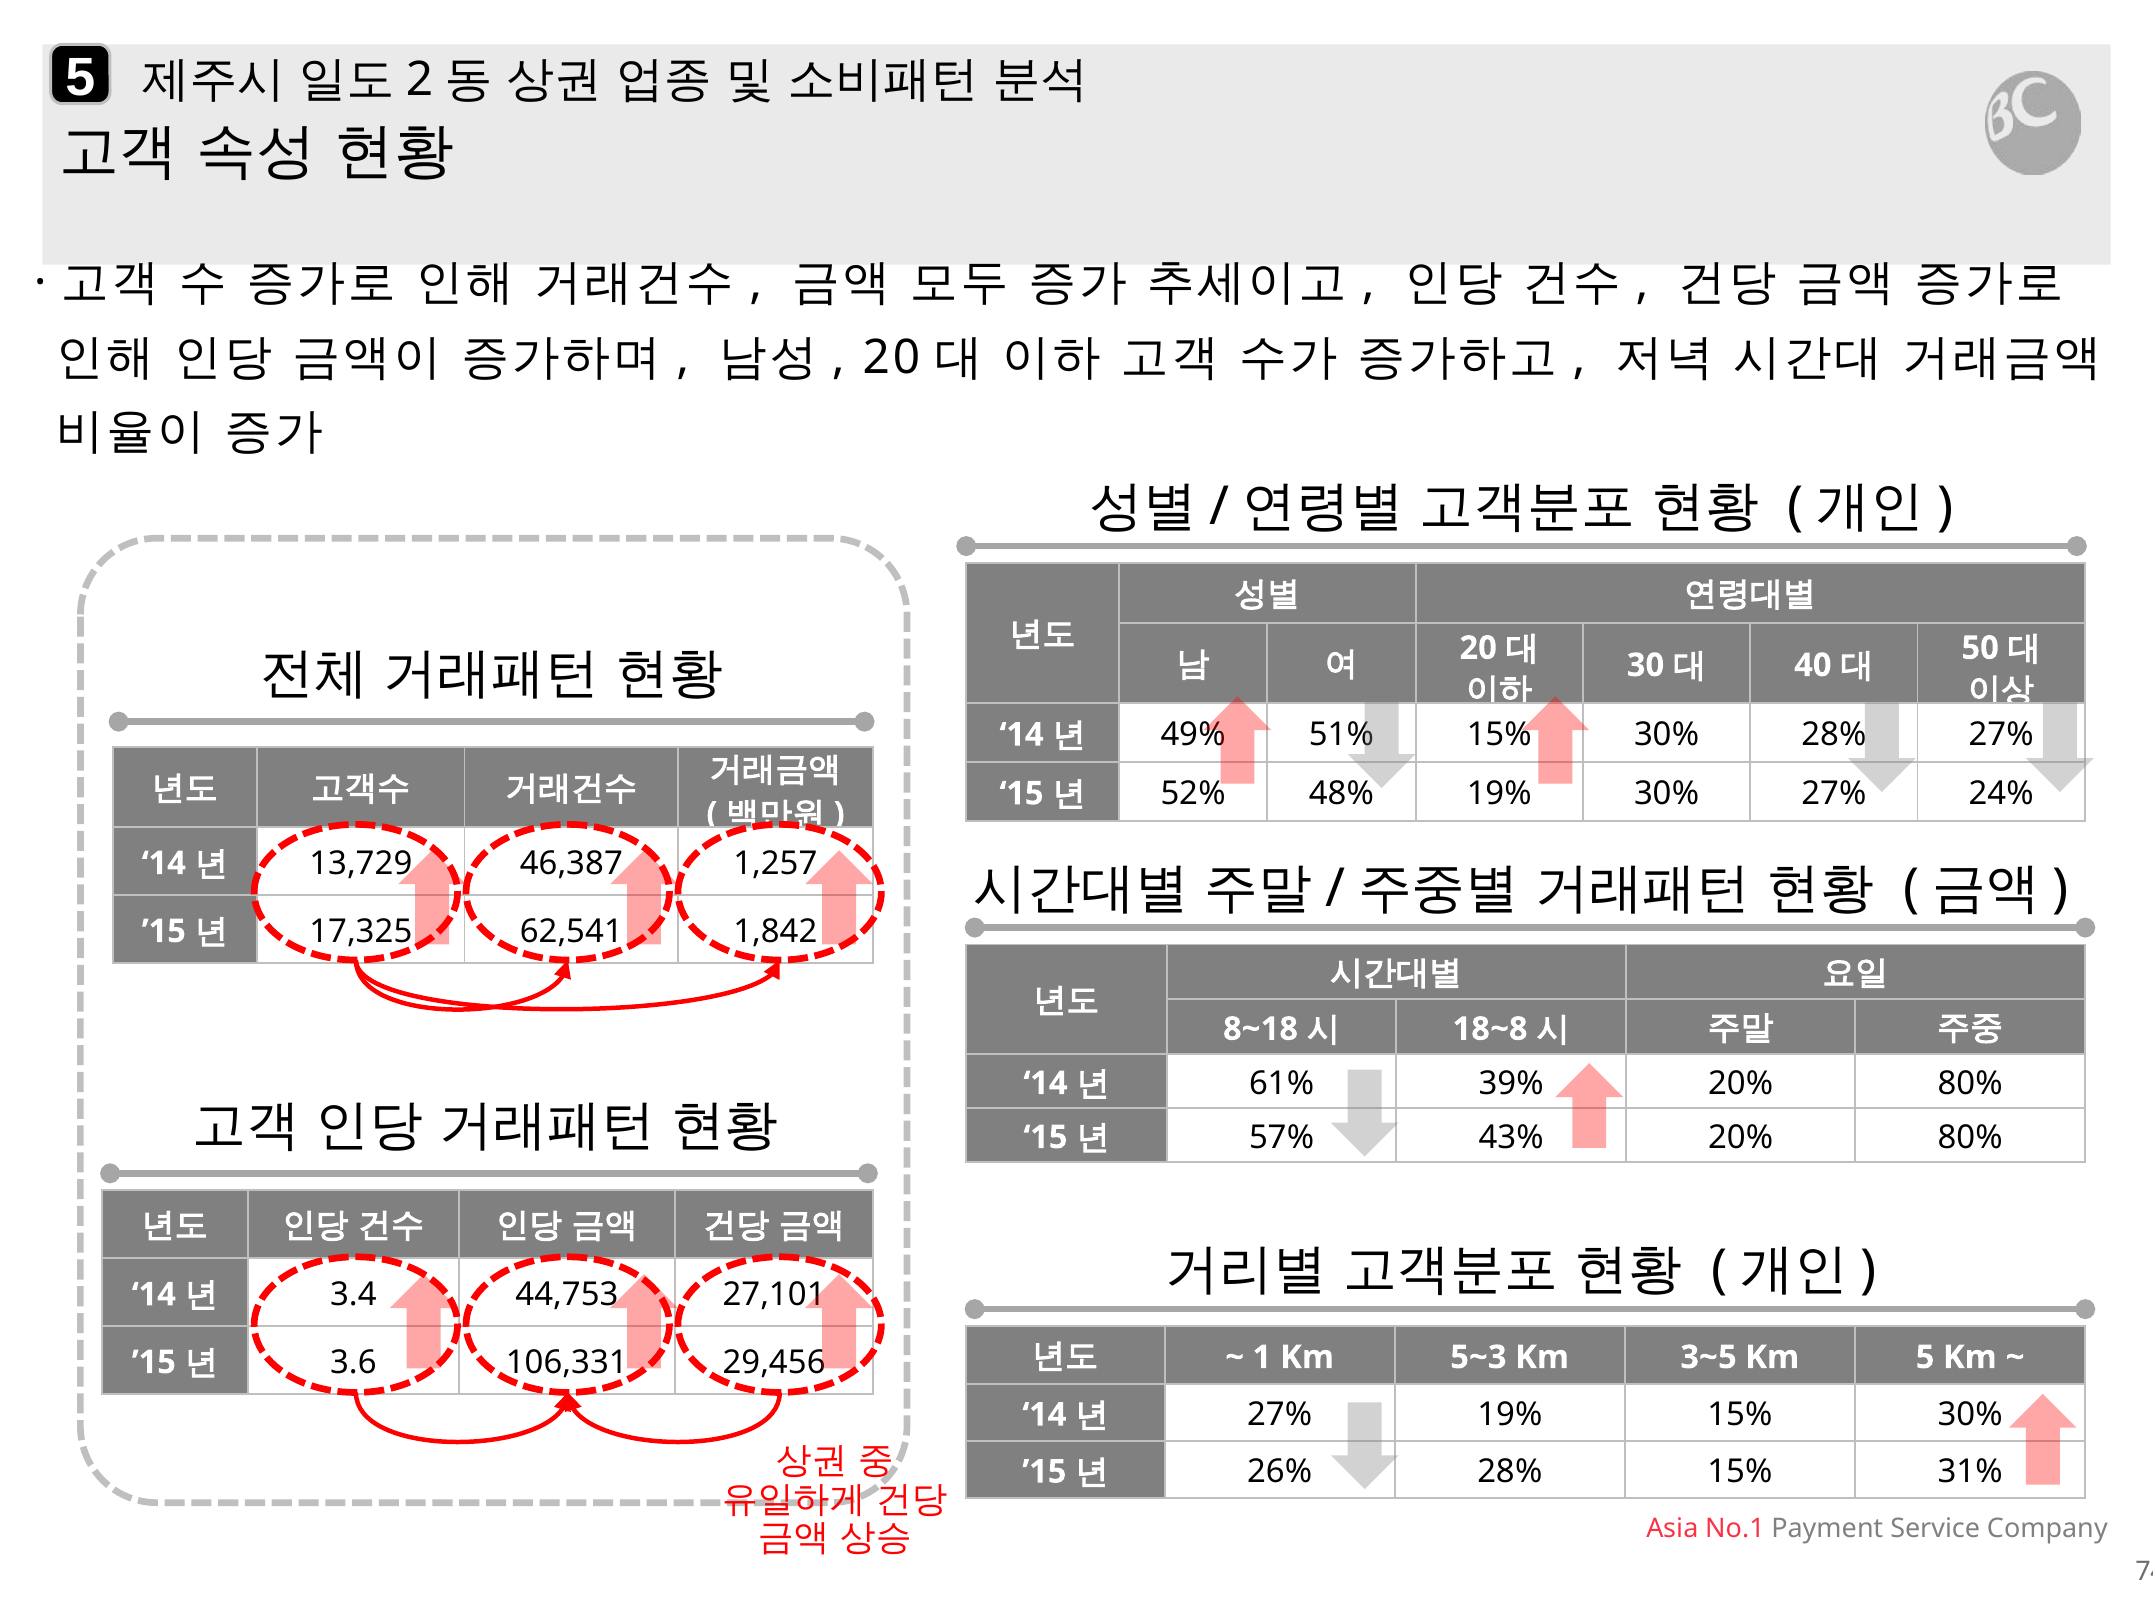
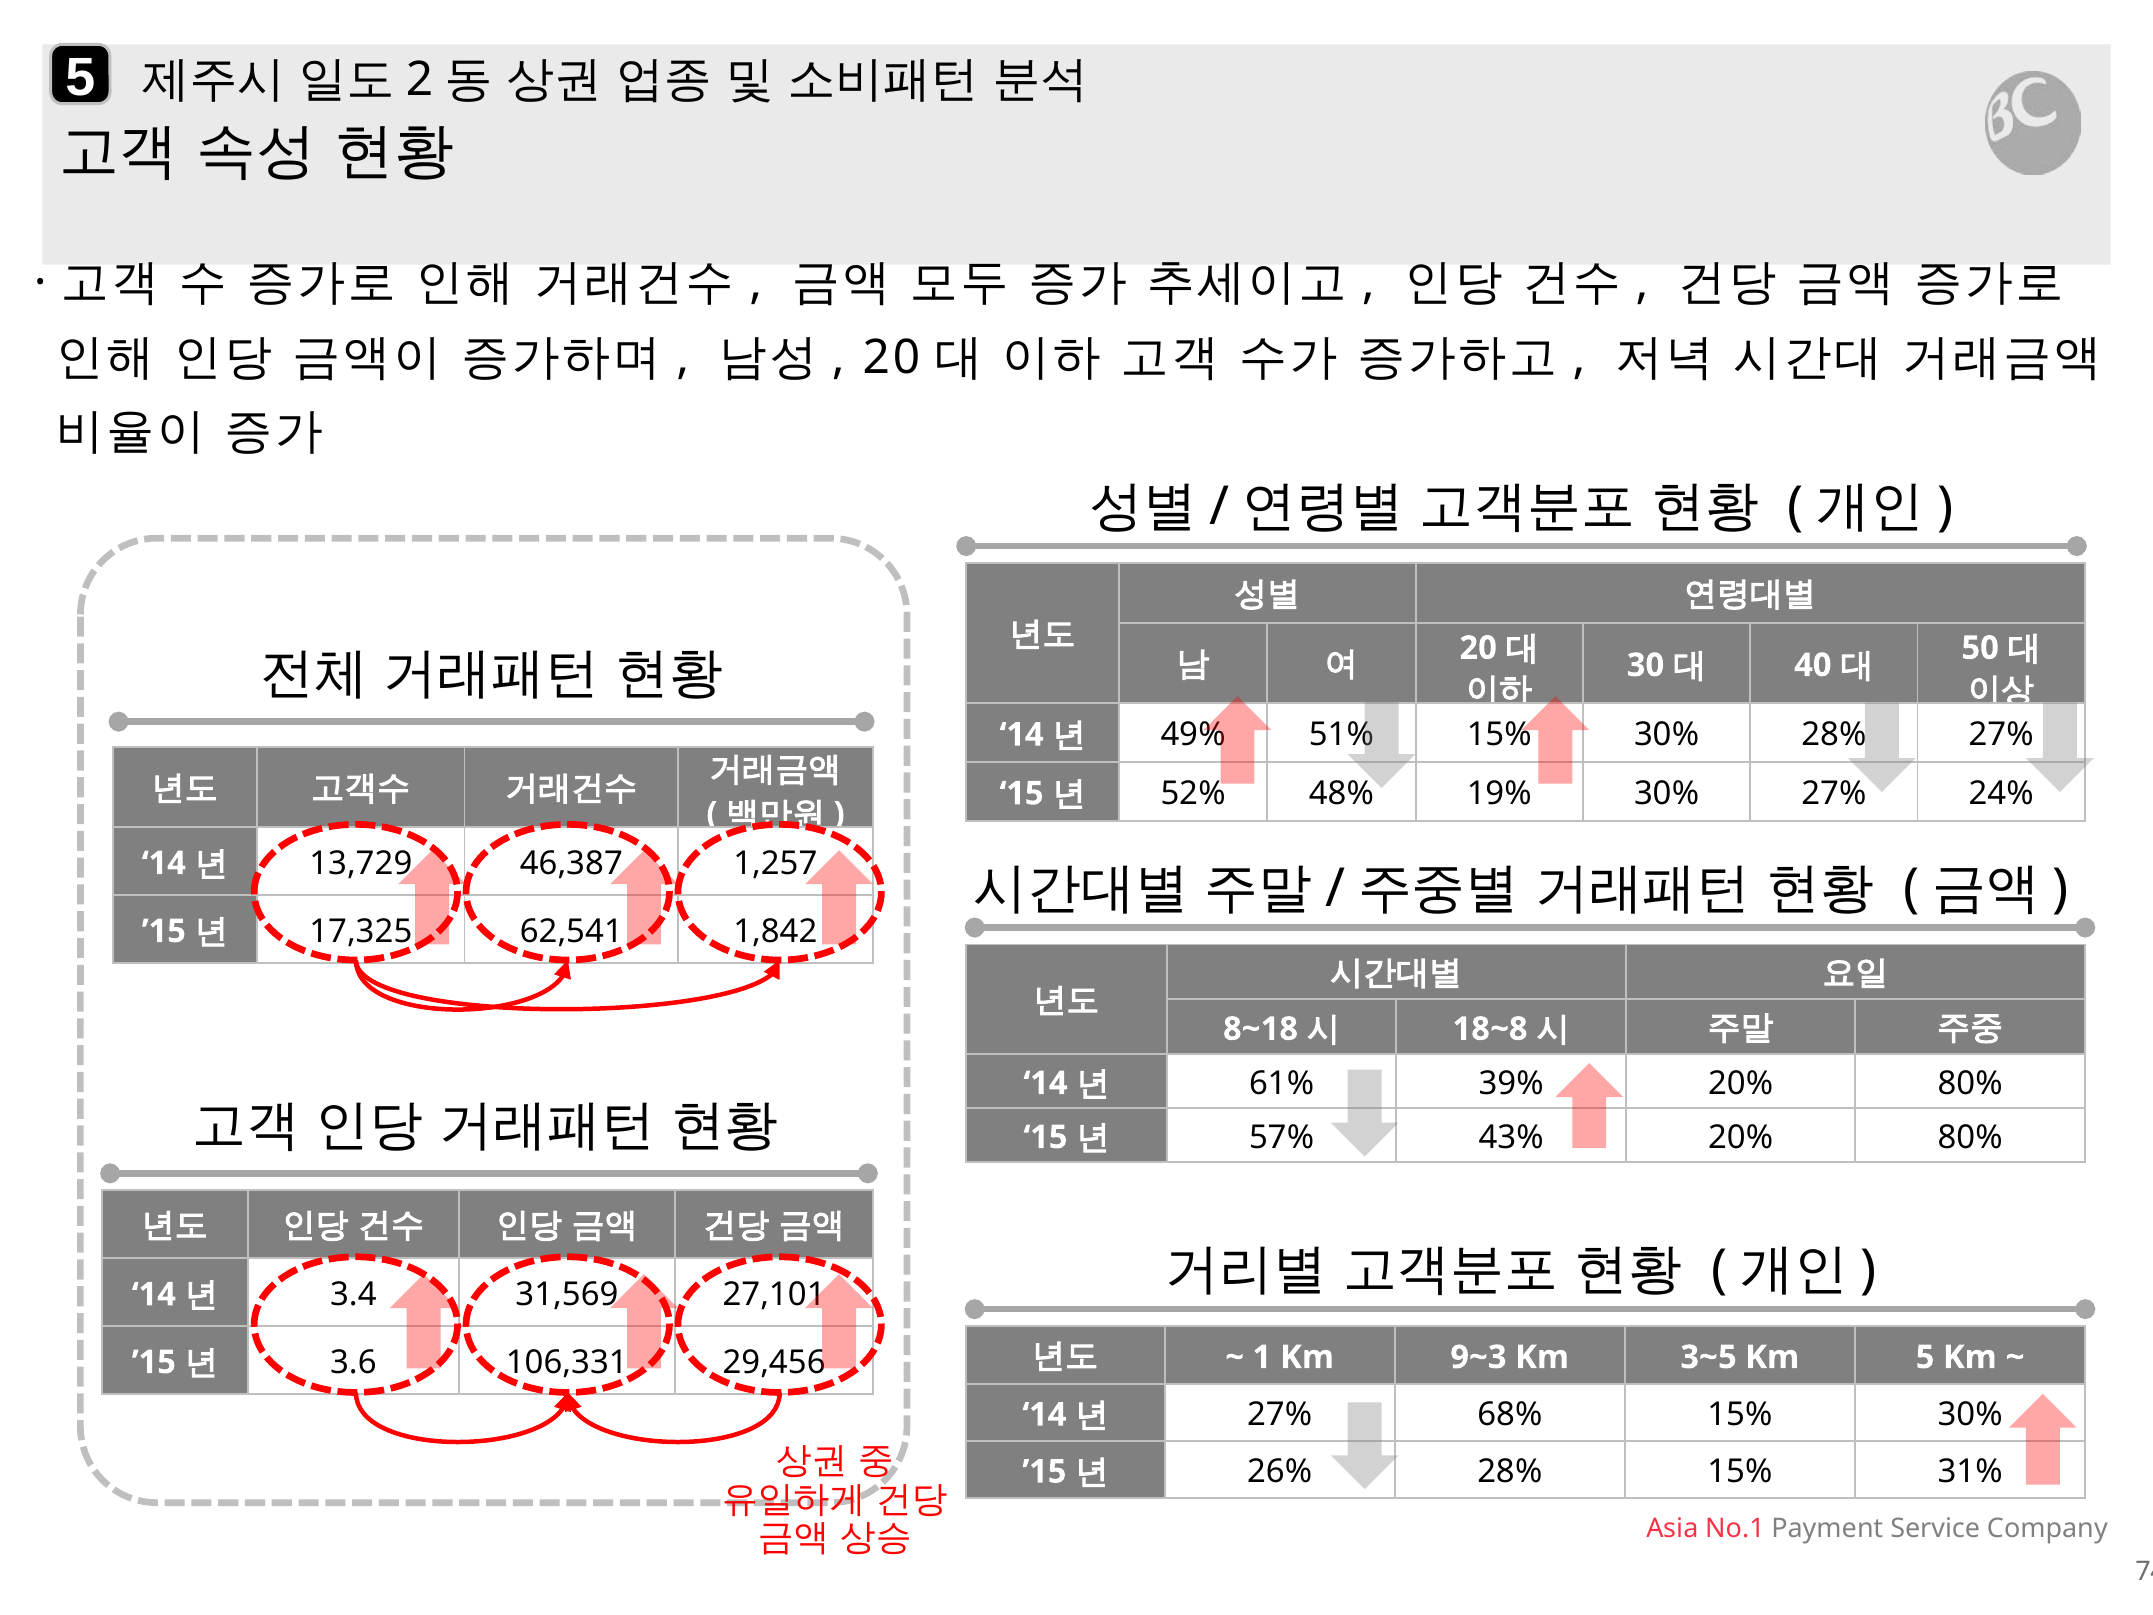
44,753: 44,753 -> 31,569 (567, 1294)
5~3: 5~3 -> 9~3 (1478, 1357)
27% 19%: 19% -> 68% (1510, 1415)
